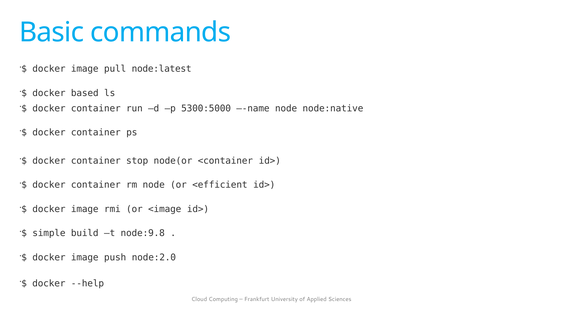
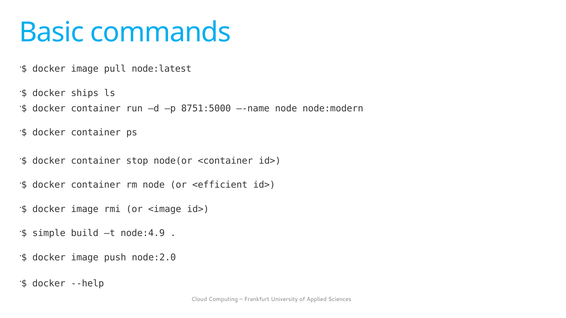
based: based -> ships (85, 93)
5300:5000: 5300:5000 -> 8751:5000 (206, 108)
node:native: node:native -> node:modern (333, 108)
node:9.8: node:9.8 -> node:4.9 (143, 234)
